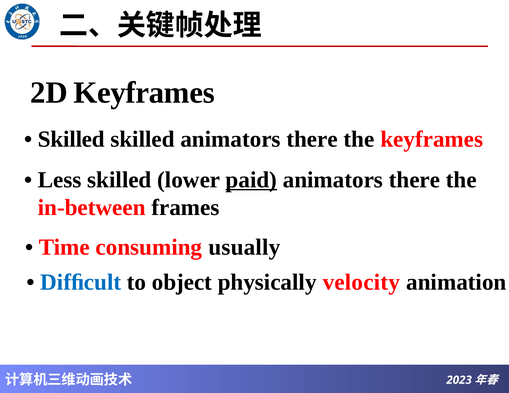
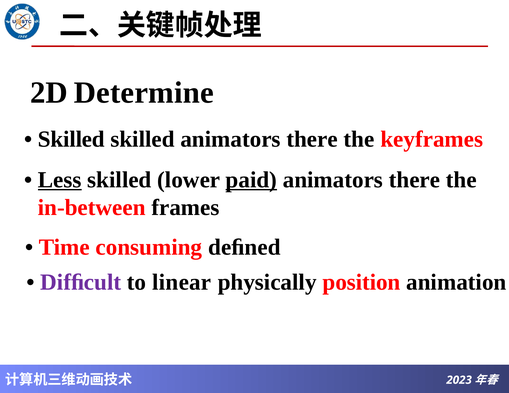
2D Keyframes: Keyframes -> Determine (144, 93)
Less underline: none -> present (60, 180)
usually: usually -> deﬁned (244, 247)
Difﬁcult colour: blue -> purple (81, 282)
object: object -> linear (182, 282)
velocity: velocity -> position (362, 282)
